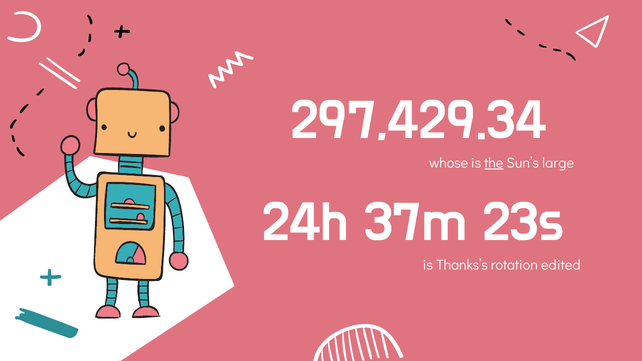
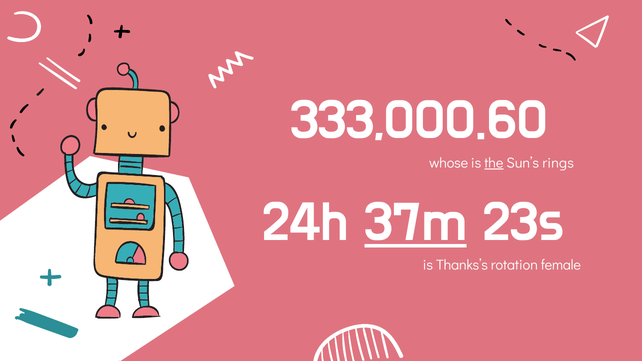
297,429.34: 297,429.34 -> 333,000.60 (419, 120)
large: large -> rings (558, 163)
37m underline: none -> present (416, 222)
edited: edited -> female (561, 265)
